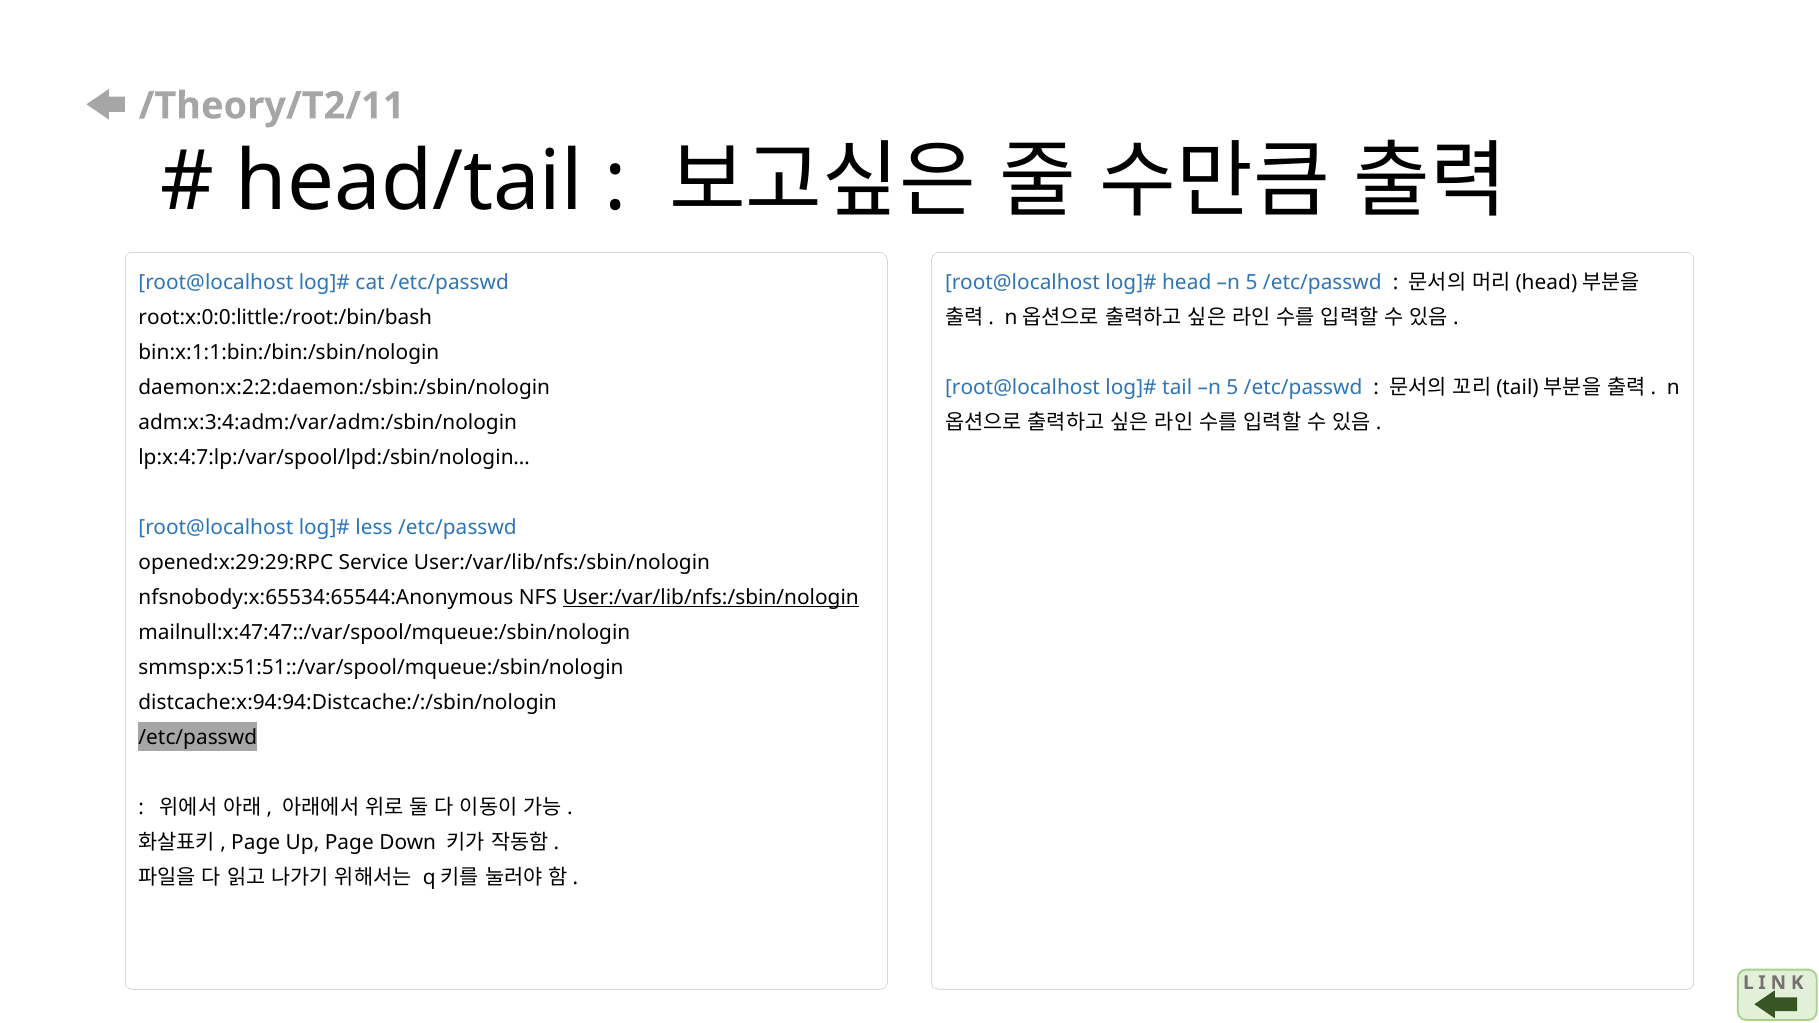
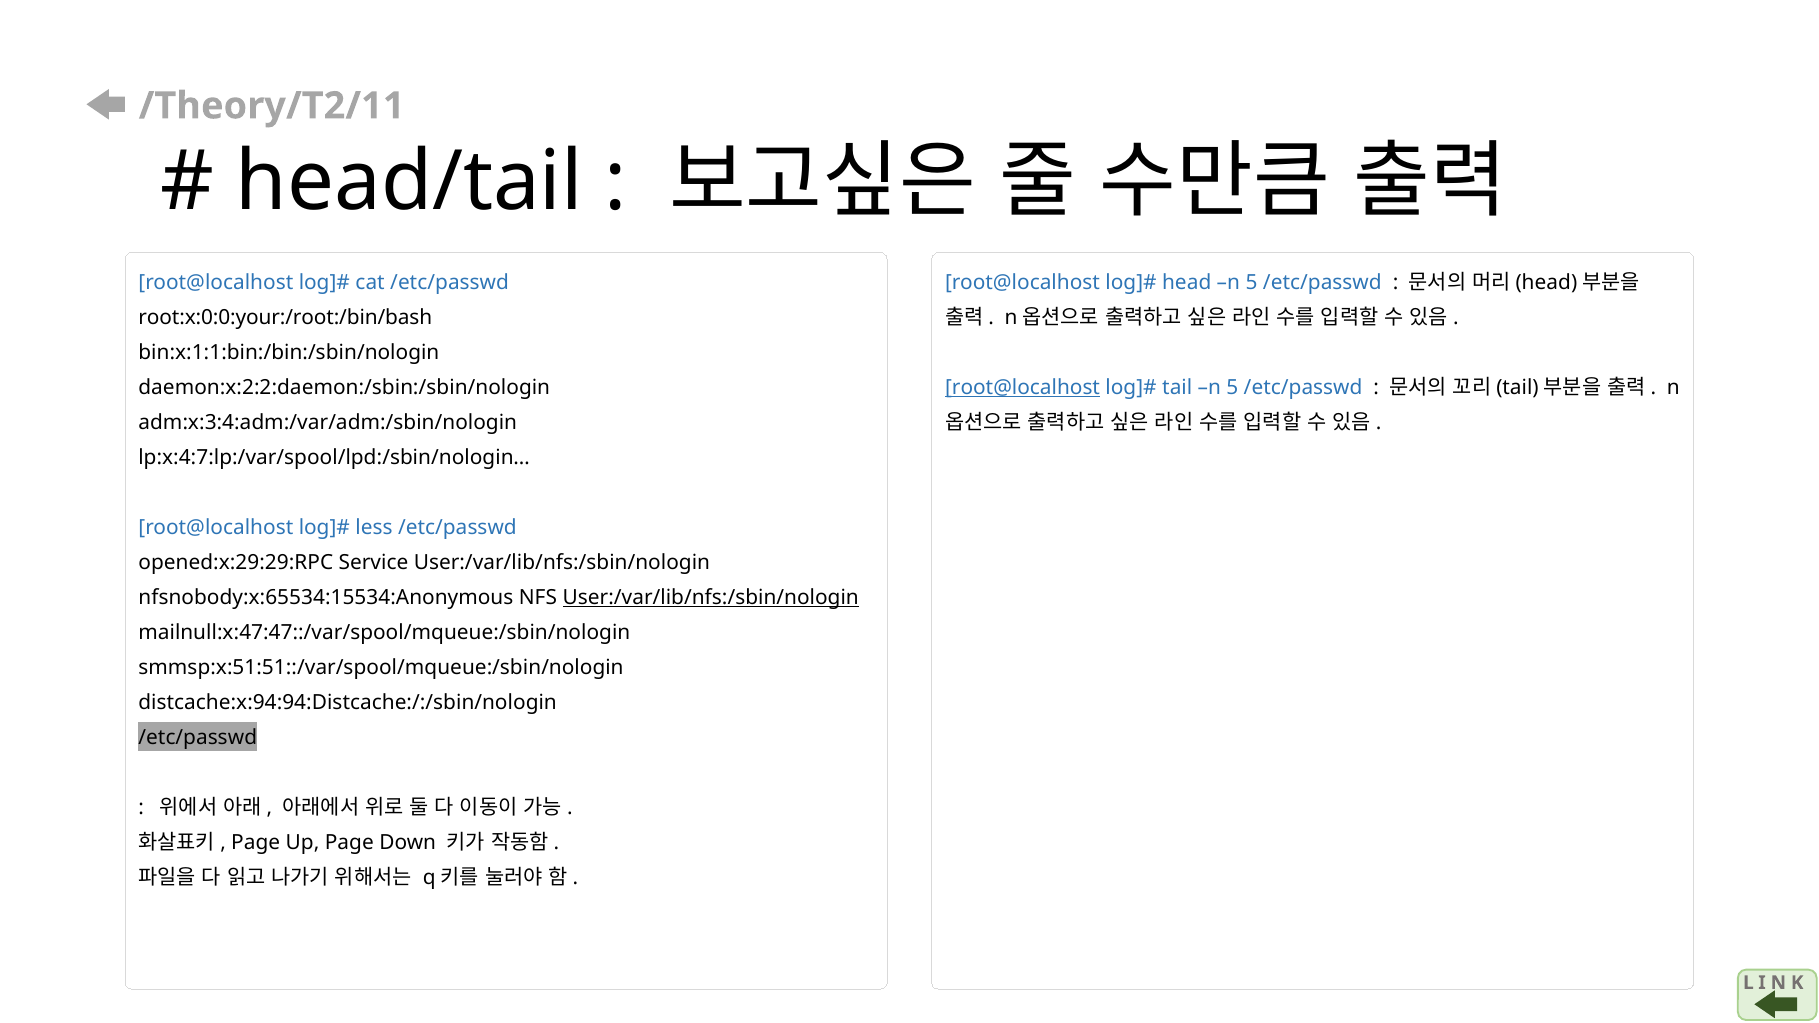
root:x:0:0:little:/root:/bin/bash: root:x:0:0:little:/root:/bin/bash -> root:x:0:0:your:/root:/bin/bash (285, 318)
root@localhost underline: none -> present (1023, 388)
nfsnobody:x:65534:65544:Anonymous: nfsnobody:x:65534:65544:Anonymous -> nfsnobody:x:65534:15534:Anonymous (326, 598)
